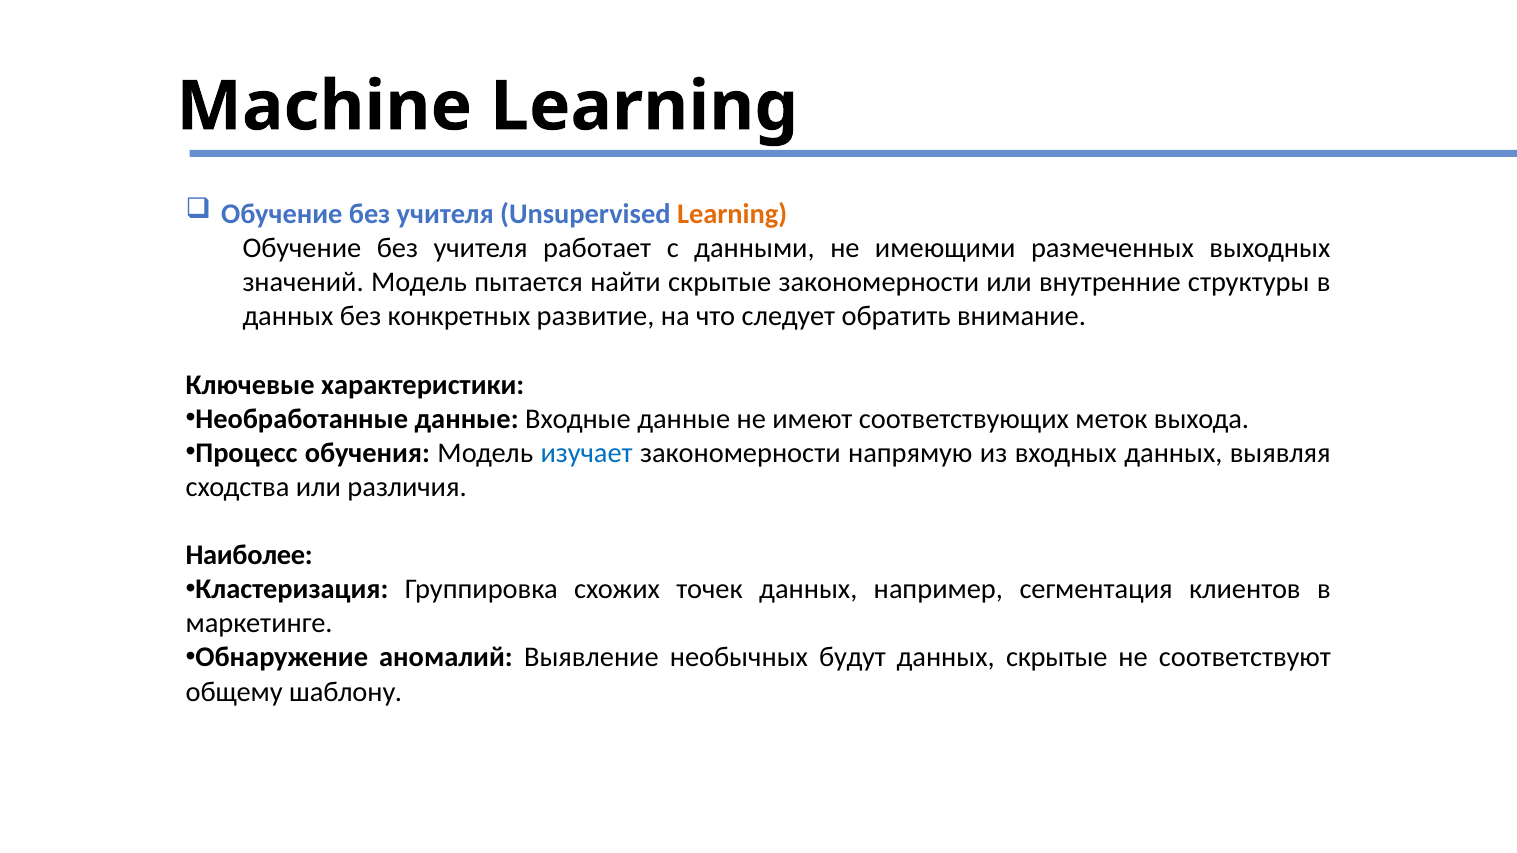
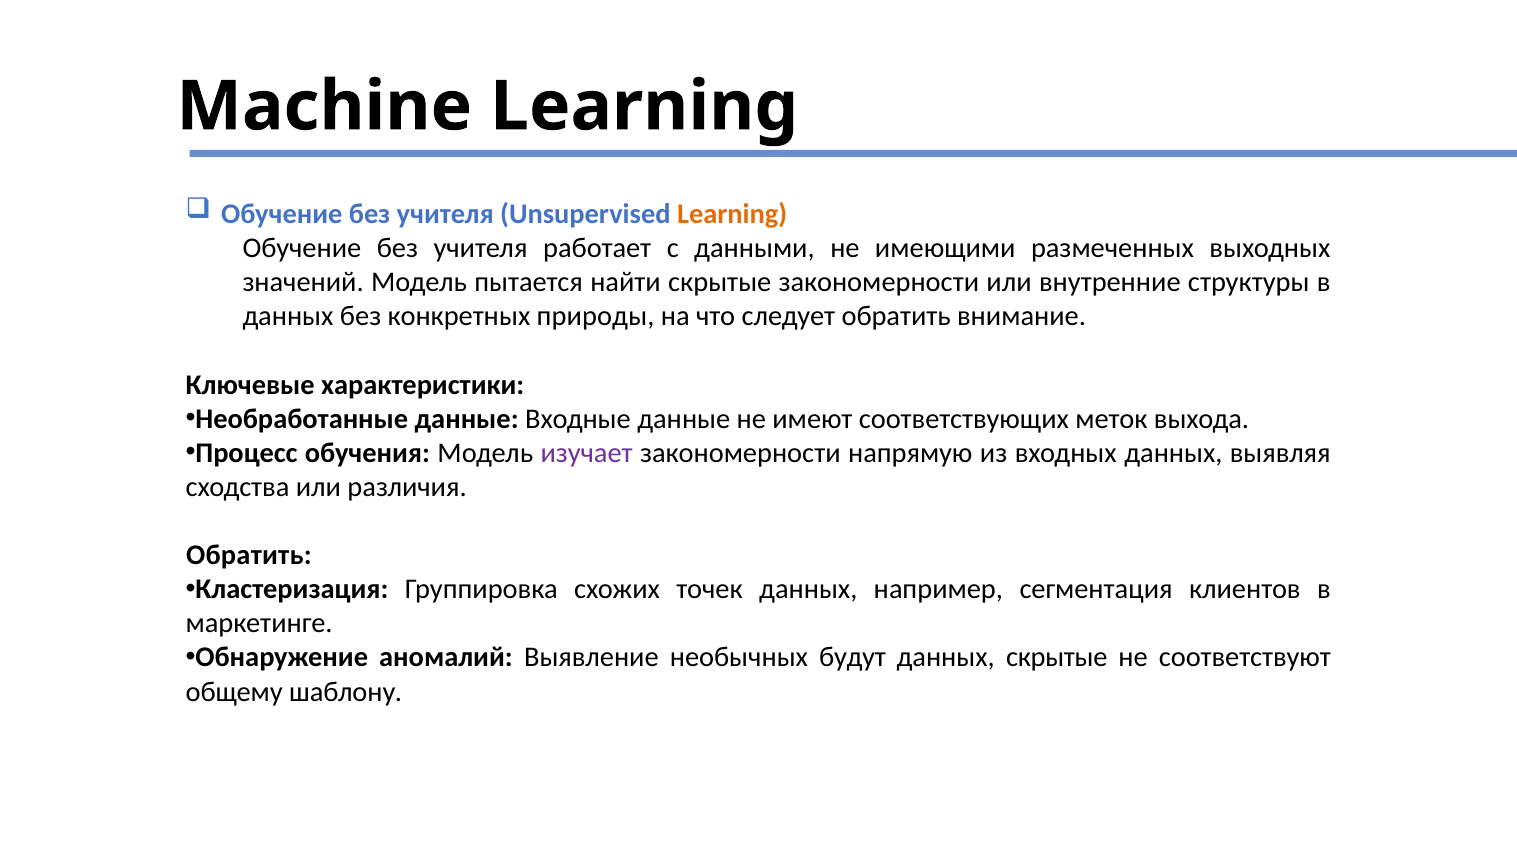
развитие: развитие -> природы (595, 317)
изучает colour: blue -> purple (587, 453)
Наиболее: Наиболее -> Обратить (249, 555)
